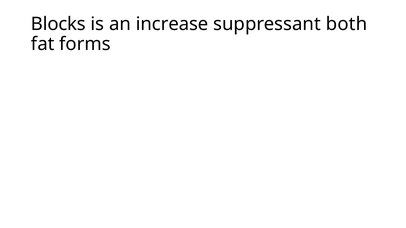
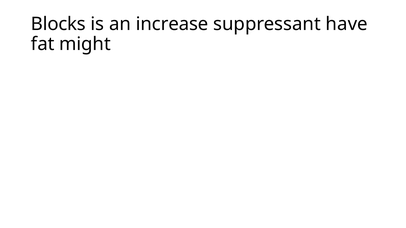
both: both -> have (347, 24)
forms: forms -> might (85, 44)
